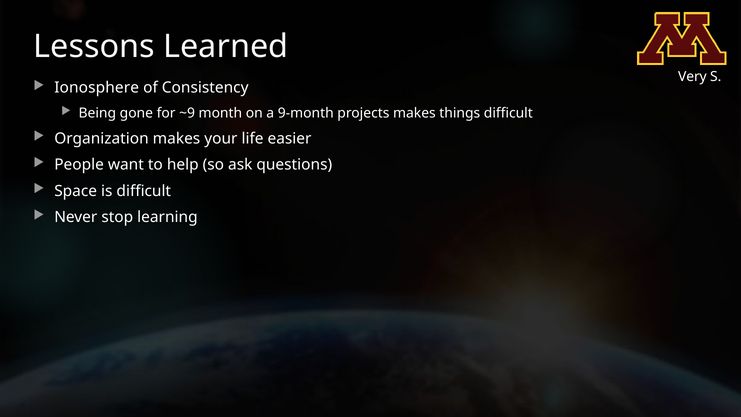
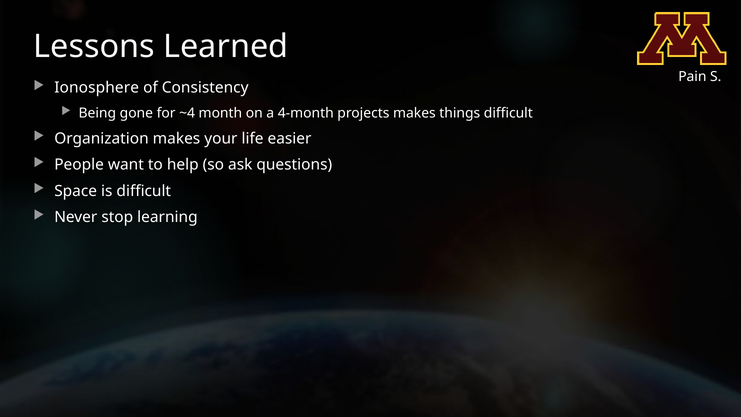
Very: Very -> Pain (692, 77)
~9: ~9 -> ~4 (187, 113)
9-month: 9-month -> 4-month (306, 113)
